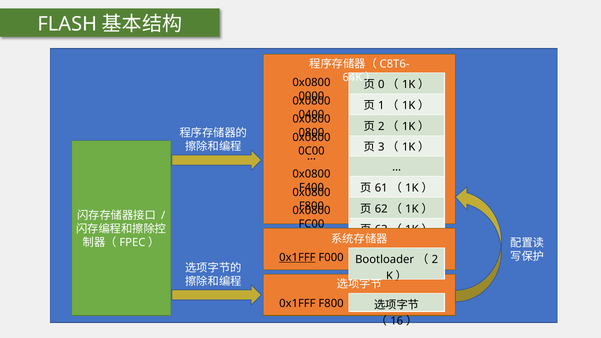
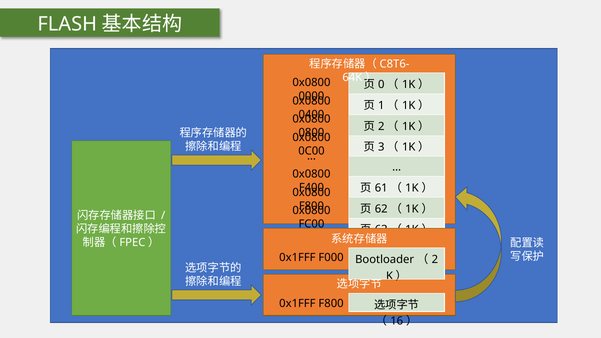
0x1FFF underline: present -> none (297, 258)
